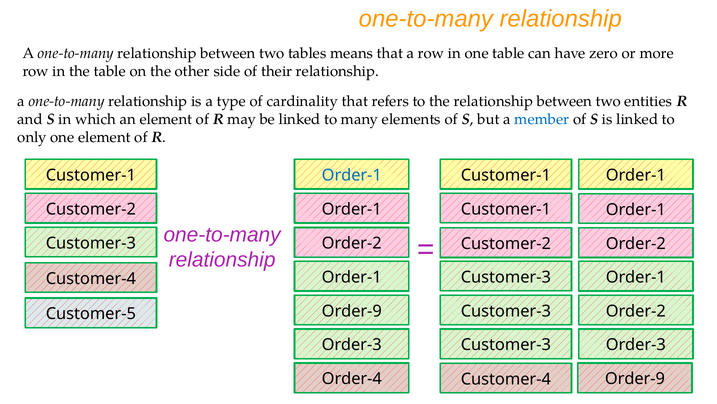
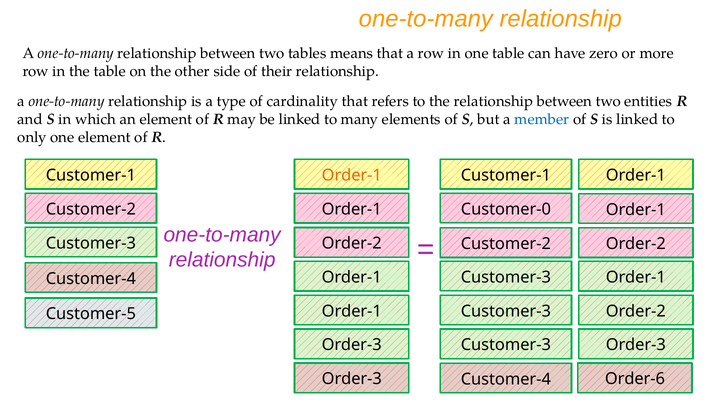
Order-1 colour: blue -> orange (352, 175)
Customer-1: Customer-1 -> Customer-0 (506, 209)
Order-9: Order-9 -> Order-1 (352, 311)
Order-4: Order-4 -> Order-3 (352, 378)
Customer-4 Order-9: Order-9 -> Order-6 (635, 378)
